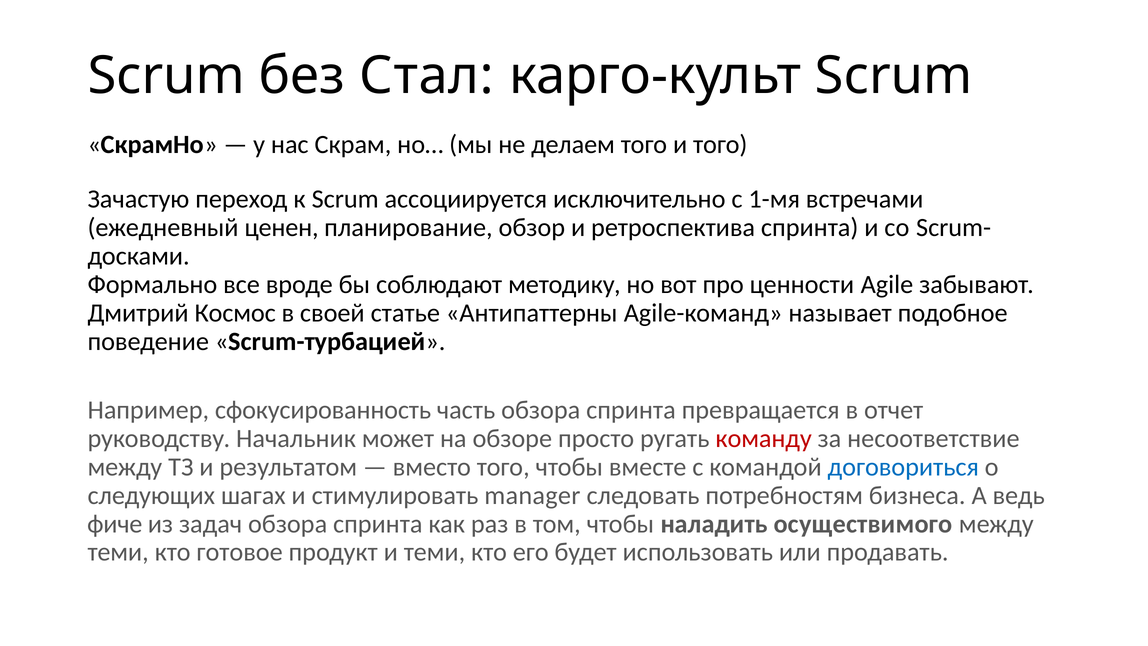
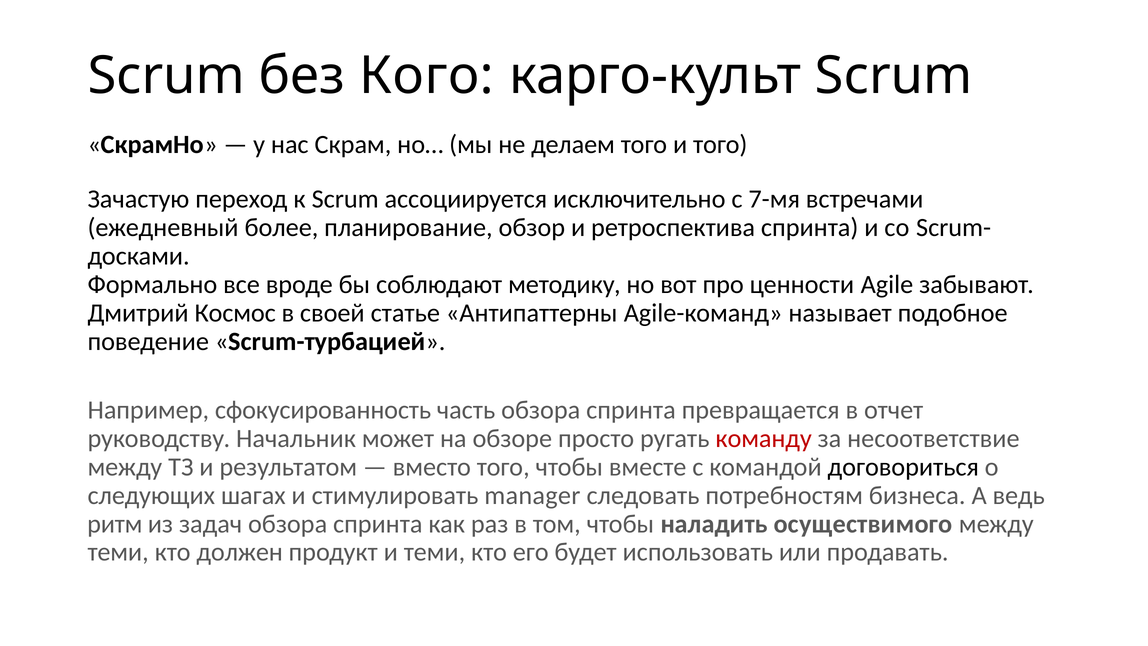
Стал: Стал -> Кого (427, 76)
1-мя: 1-мя -> 7-мя (774, 199)
ценен: ценен -> более (281, 228)
договориться colour: blue -> black (903, 467)
фиче: фиче -> ритм (115, 524)
готовое: готовое -> должен (240, 552)
